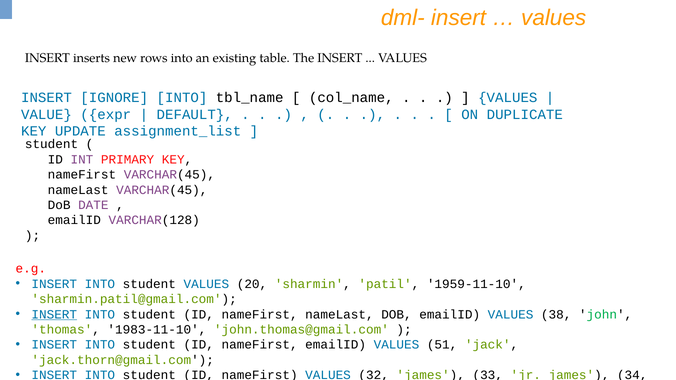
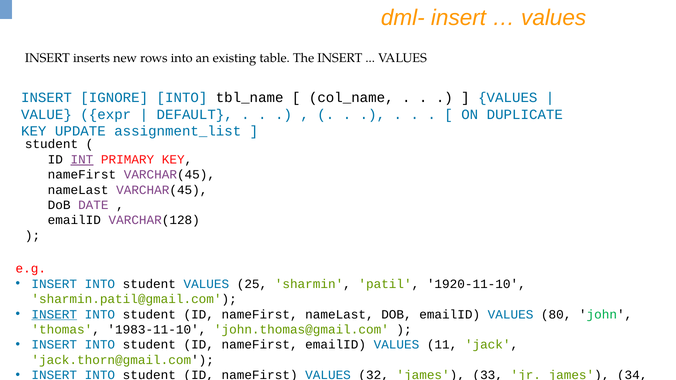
INT underline: none -> present (82, 160)
20: 20 -> 25 (252, 284)
1959-11-10: 1959-11-10 -> 1920-11-10 (476, 284)
38: 38 -> 80 (556, 315)
51: 51 -> 11 (442, 345)
